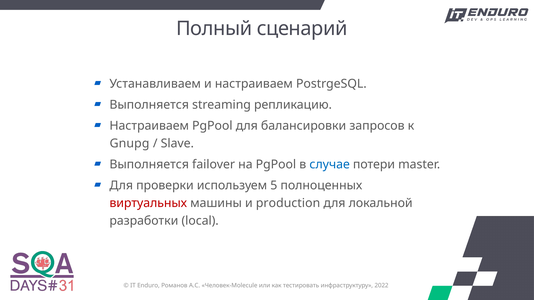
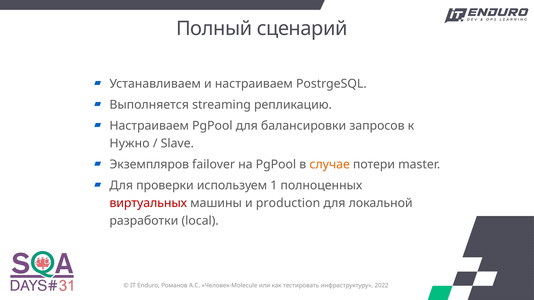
Gnupg: Gnupg -> Нужно (130, 144)
Выполняется: Выполняется -> Экземпляров (149, 165)
случае colour: blue -> orange (330, 165)
5: 5 -> 1 (274, 186)
